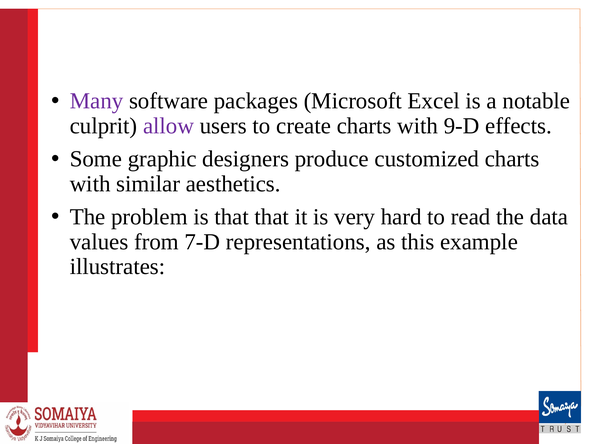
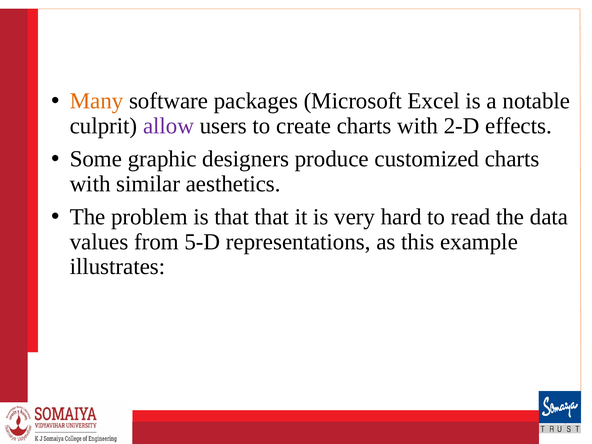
Many colour: purple -> orange (97, 101)
9-D: 9-D -> 2-D (462, 126)
7-D: 7-D -> 5-D (202, 242)
